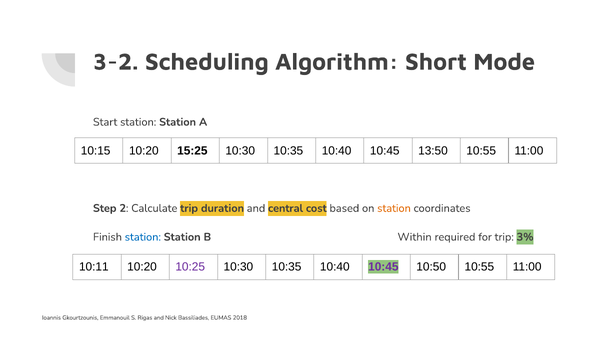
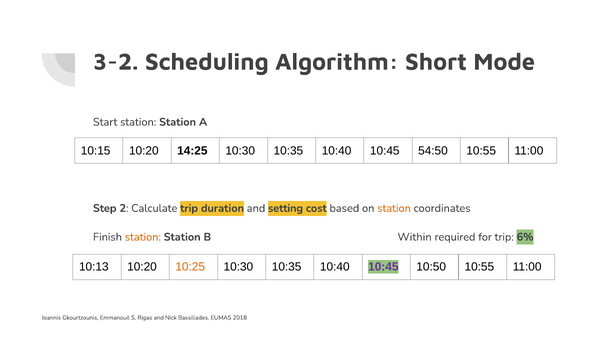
15:25: 15:25 -> 14:25 (192, 151)
13:50: 13:50 -> 54:50 (433, 151)
central: central -> setting (286, 208)
station colour: blue -> orange (143, 237)
3%: 3% -> 6% (525, 237)
10:11: 10:11 -> 10:13 (94, 267)
10:25 colour: purple -> orange (190, 267)
